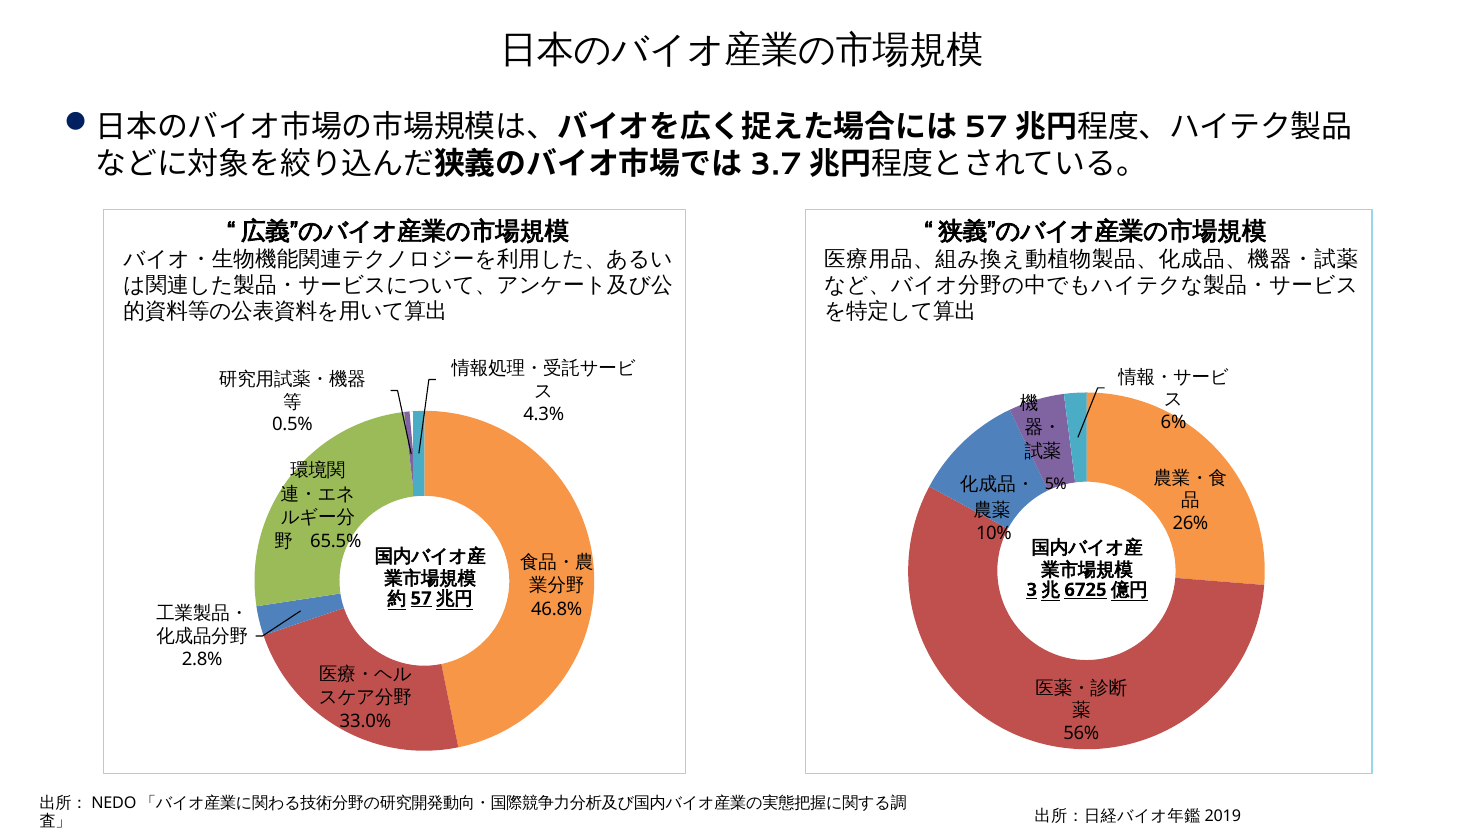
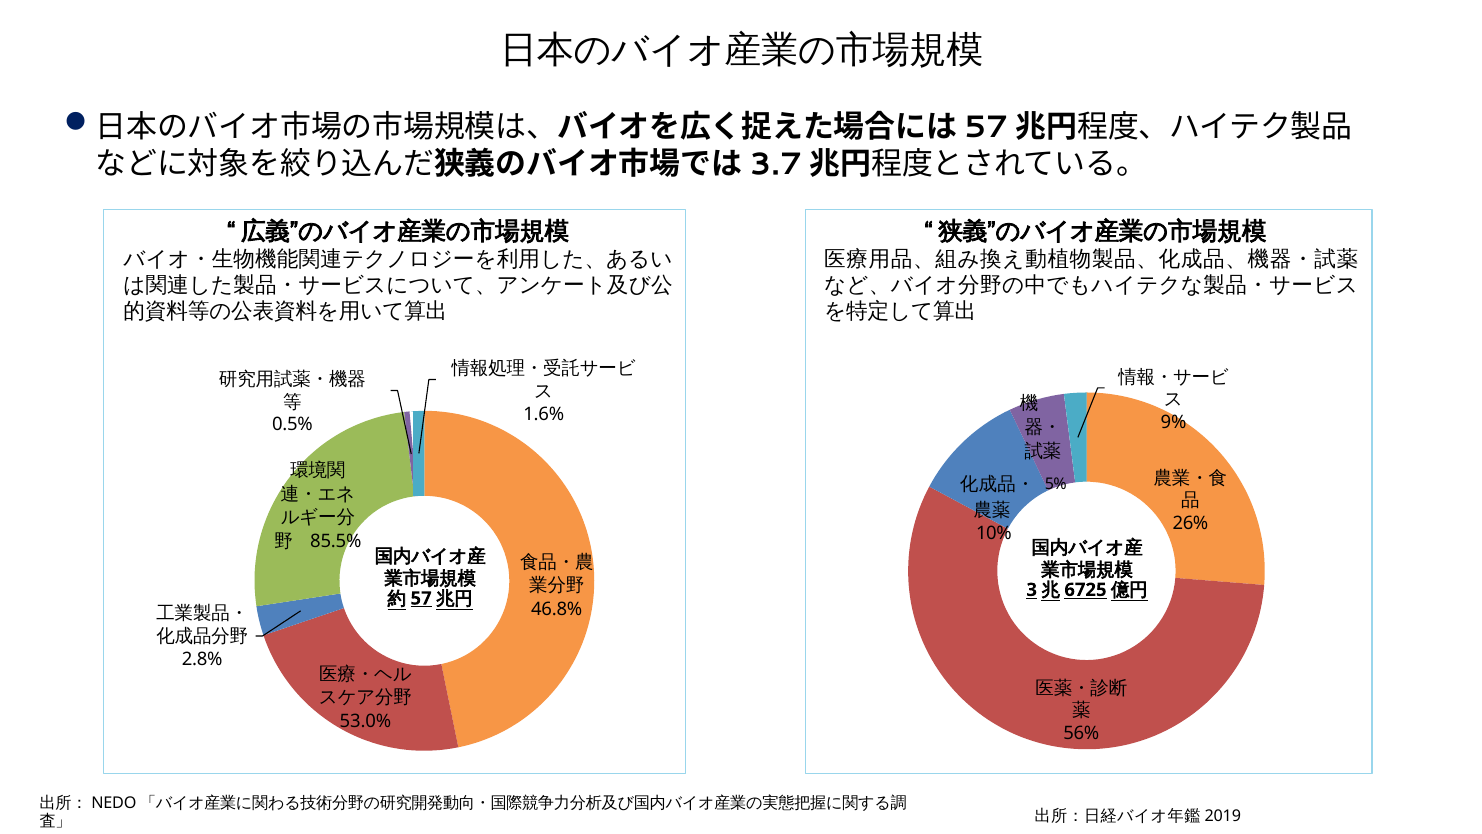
4.3%: 4.3% -> 1.6% (544, 414)
6%: 6% -> 9% (1174, 422)
65.5%: 65.5% -> 85.5% (336, 541)
33.0%: 33.0% -> 53.0% (365, 721)
